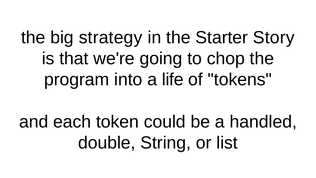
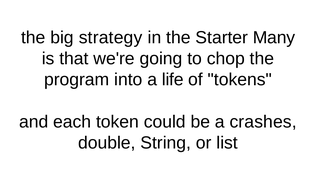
Story: Story -> Many (274, 37)
handled: handled -> crashes (263, 122)
